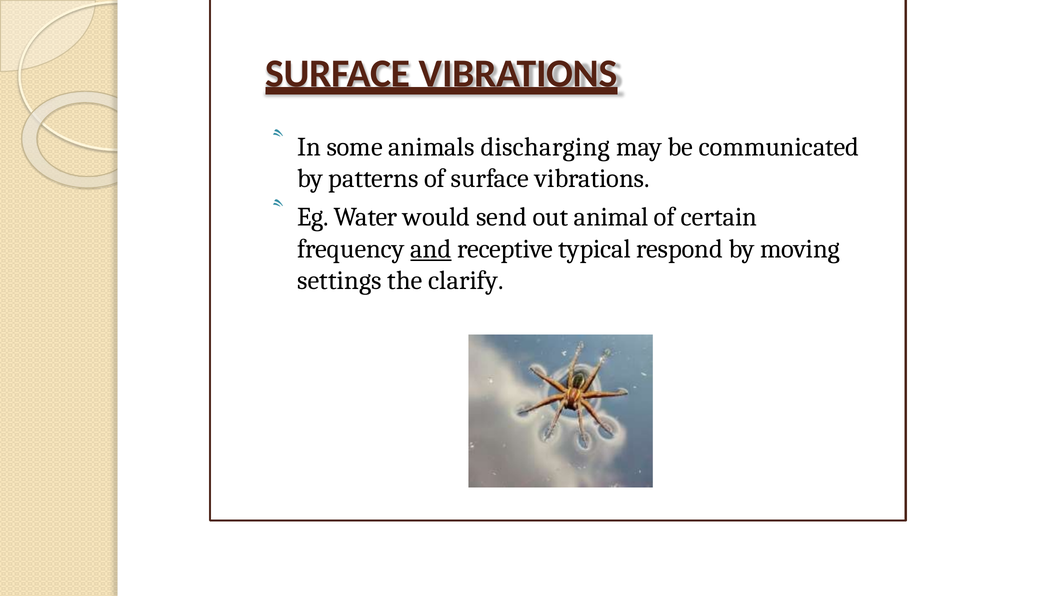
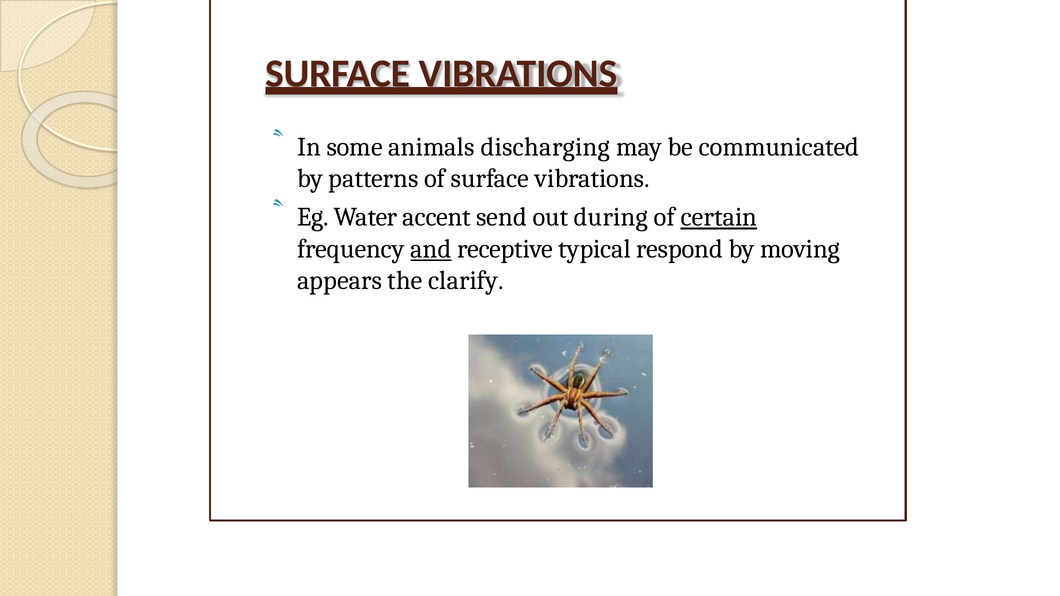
would: would -> accent (437, 217)
animal: animal -> during (611, 217)
certain underline: none -> present (719, 217)
settings: settings -> appears (340, 281)
